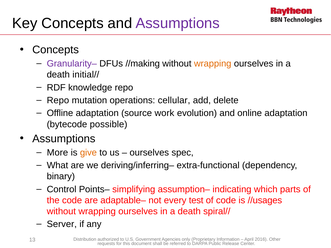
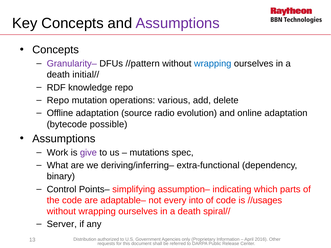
//making: //making -> //pattern (143, 64)
wrapping colour: orange -> blue (213, 64)
cellular: cellular -> various (174, 100)
work: work -> radio (165, 113)
More: More -> Work (57, 153)
give colour: orange -> purple (88, 153)
ourselves: ourselves -> mutations (149, 153)
test: test -> into (196, 201)
